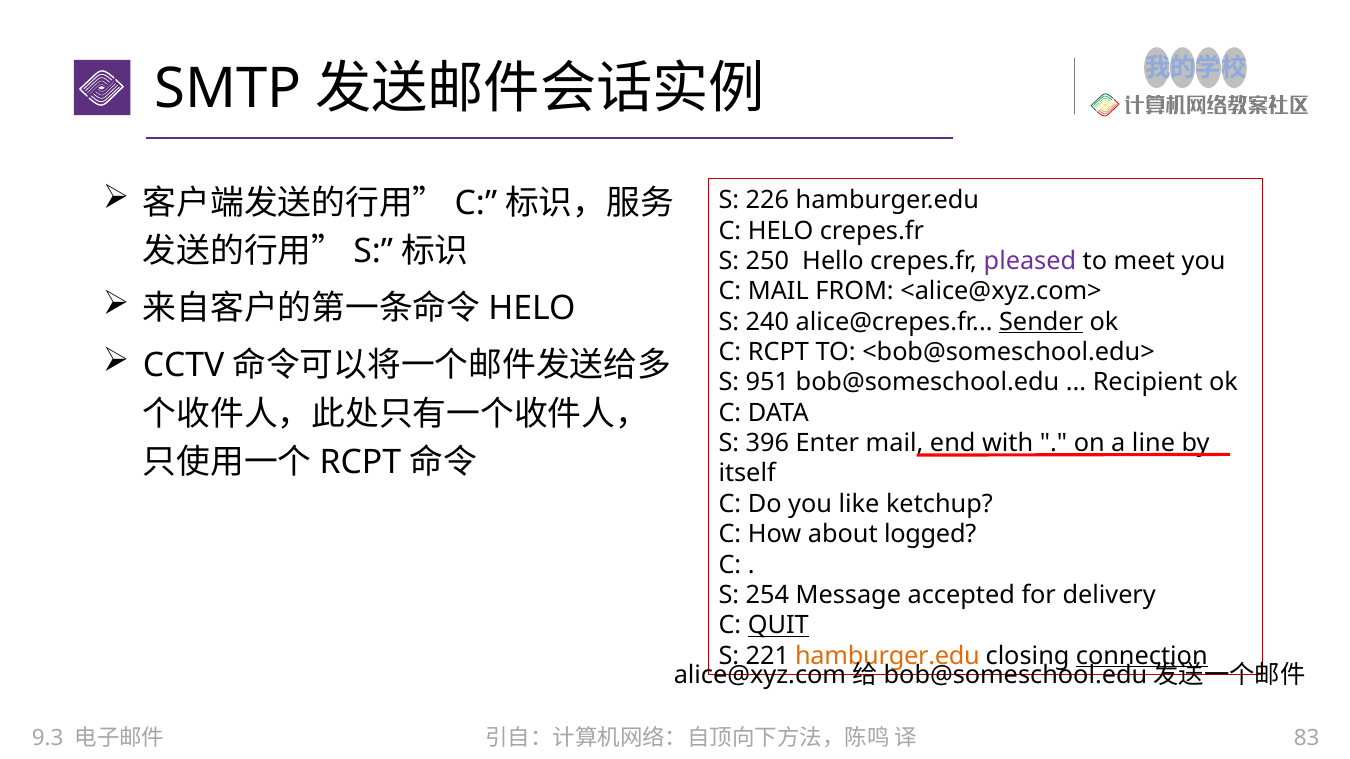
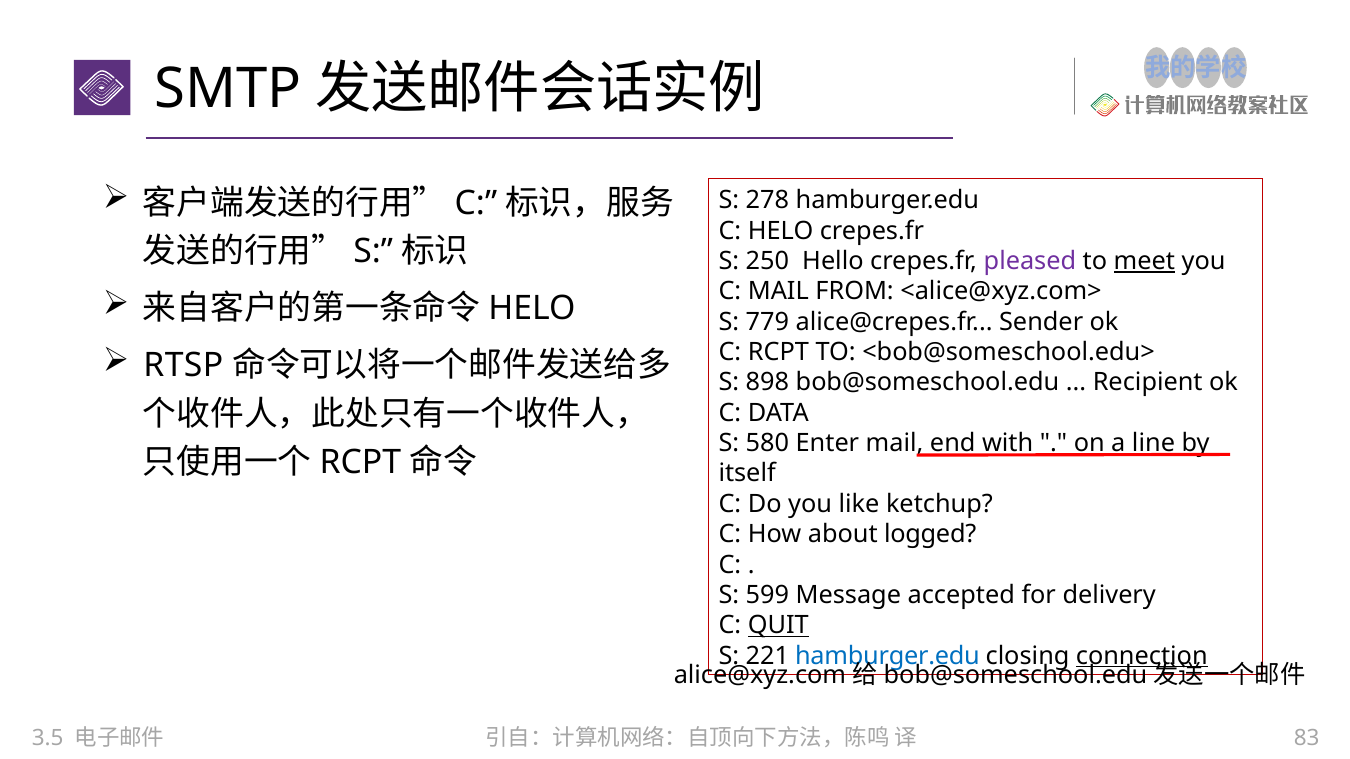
226: 226 -> 278 (767, 200)
meet underline: none -> present (1144, 261)
240: 240 -> 779 (767, 322)
Sender underline: present -> none (1041, 322)
CCTV: CCTV -> RTSP (183, 366)
951: 951 -> 898 (767, 383)
396: 396 -> 580 (767, 443)
254: 254 -> 599 (767, 595)
hamburger.edu colour: orange -> blue (887, 656)
9.3: 9.3 -> 3.5 (48, 739)
